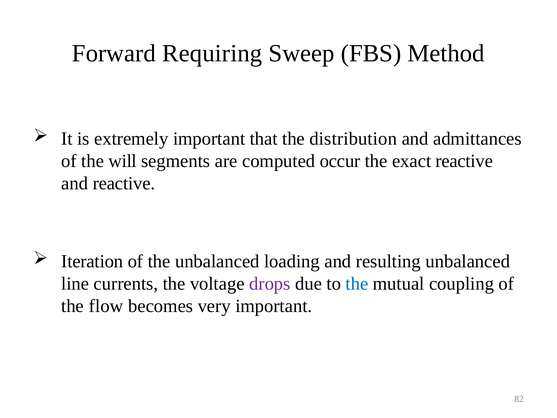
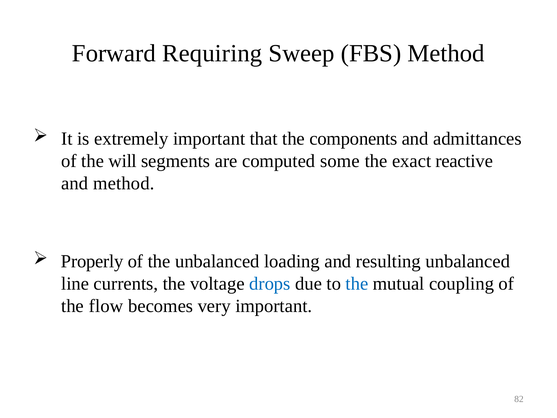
distribution: distribution -> components (353, 139)
occur: occur -> some (340, 161)
and reactive: reactive -> method (124, 183)
Iteration: Iteration -> Properly (92, 261)
drops colour: purple -> blue (270, 283)
